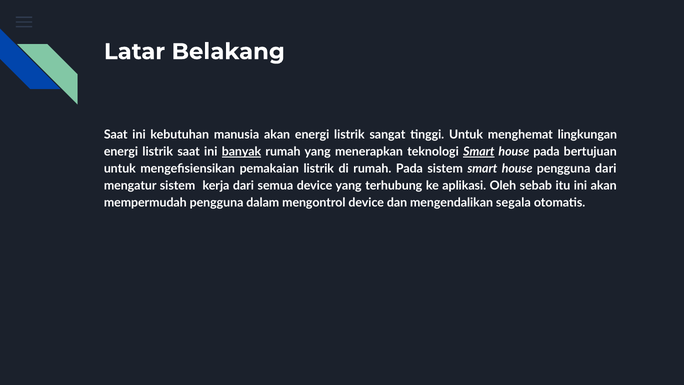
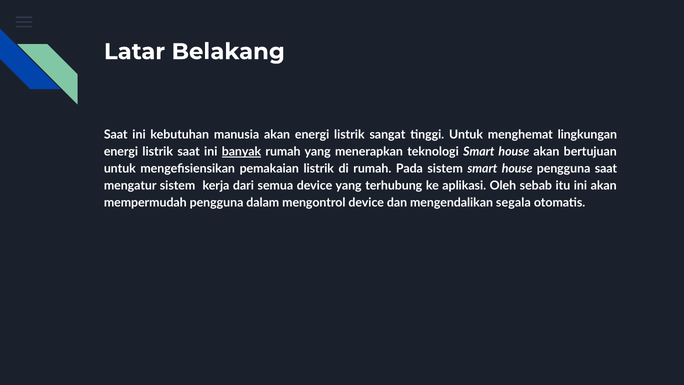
Smart underline: present -> none (479, 152)
house pada: pada -> akan (546, 152)
pengguna dari: dari -> saat (606, 169)
